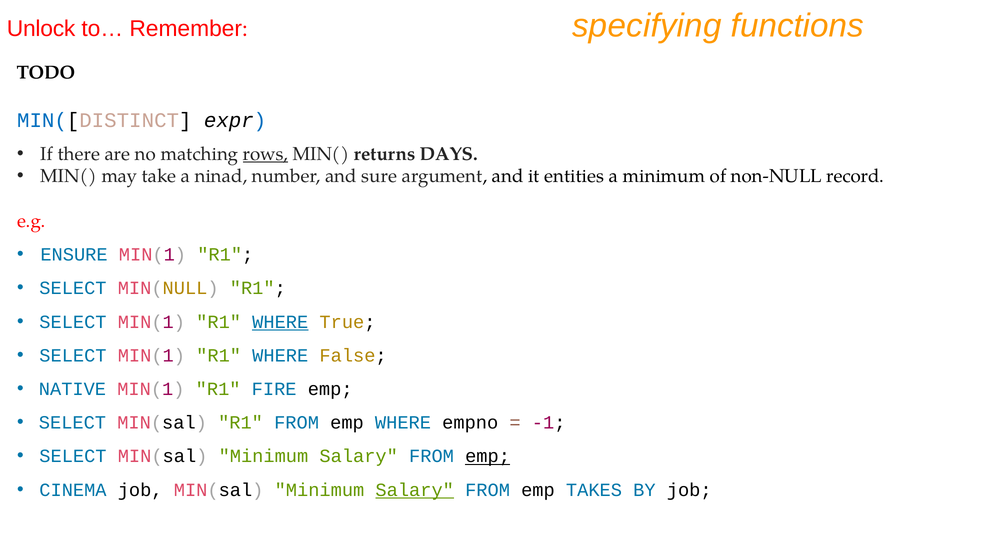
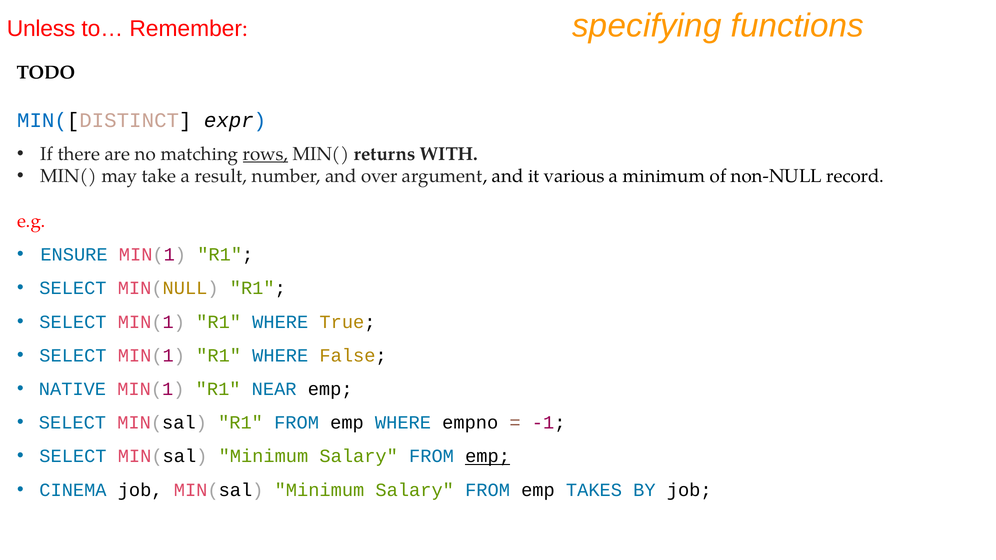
Unlock: Unlock -> Unless (41, 28)
DAYS: DAYS -> WITH (449, 154)
ninad: ninad -> result (221, 176)
sure: sure -> over (379, 176)
entities: entities -> various (574, 176)
WHERE underline: present -> none (280, 322)
FIRE: FIRE -> NEAR (274, 389)
Salary underline: present -> none (415, 490)
